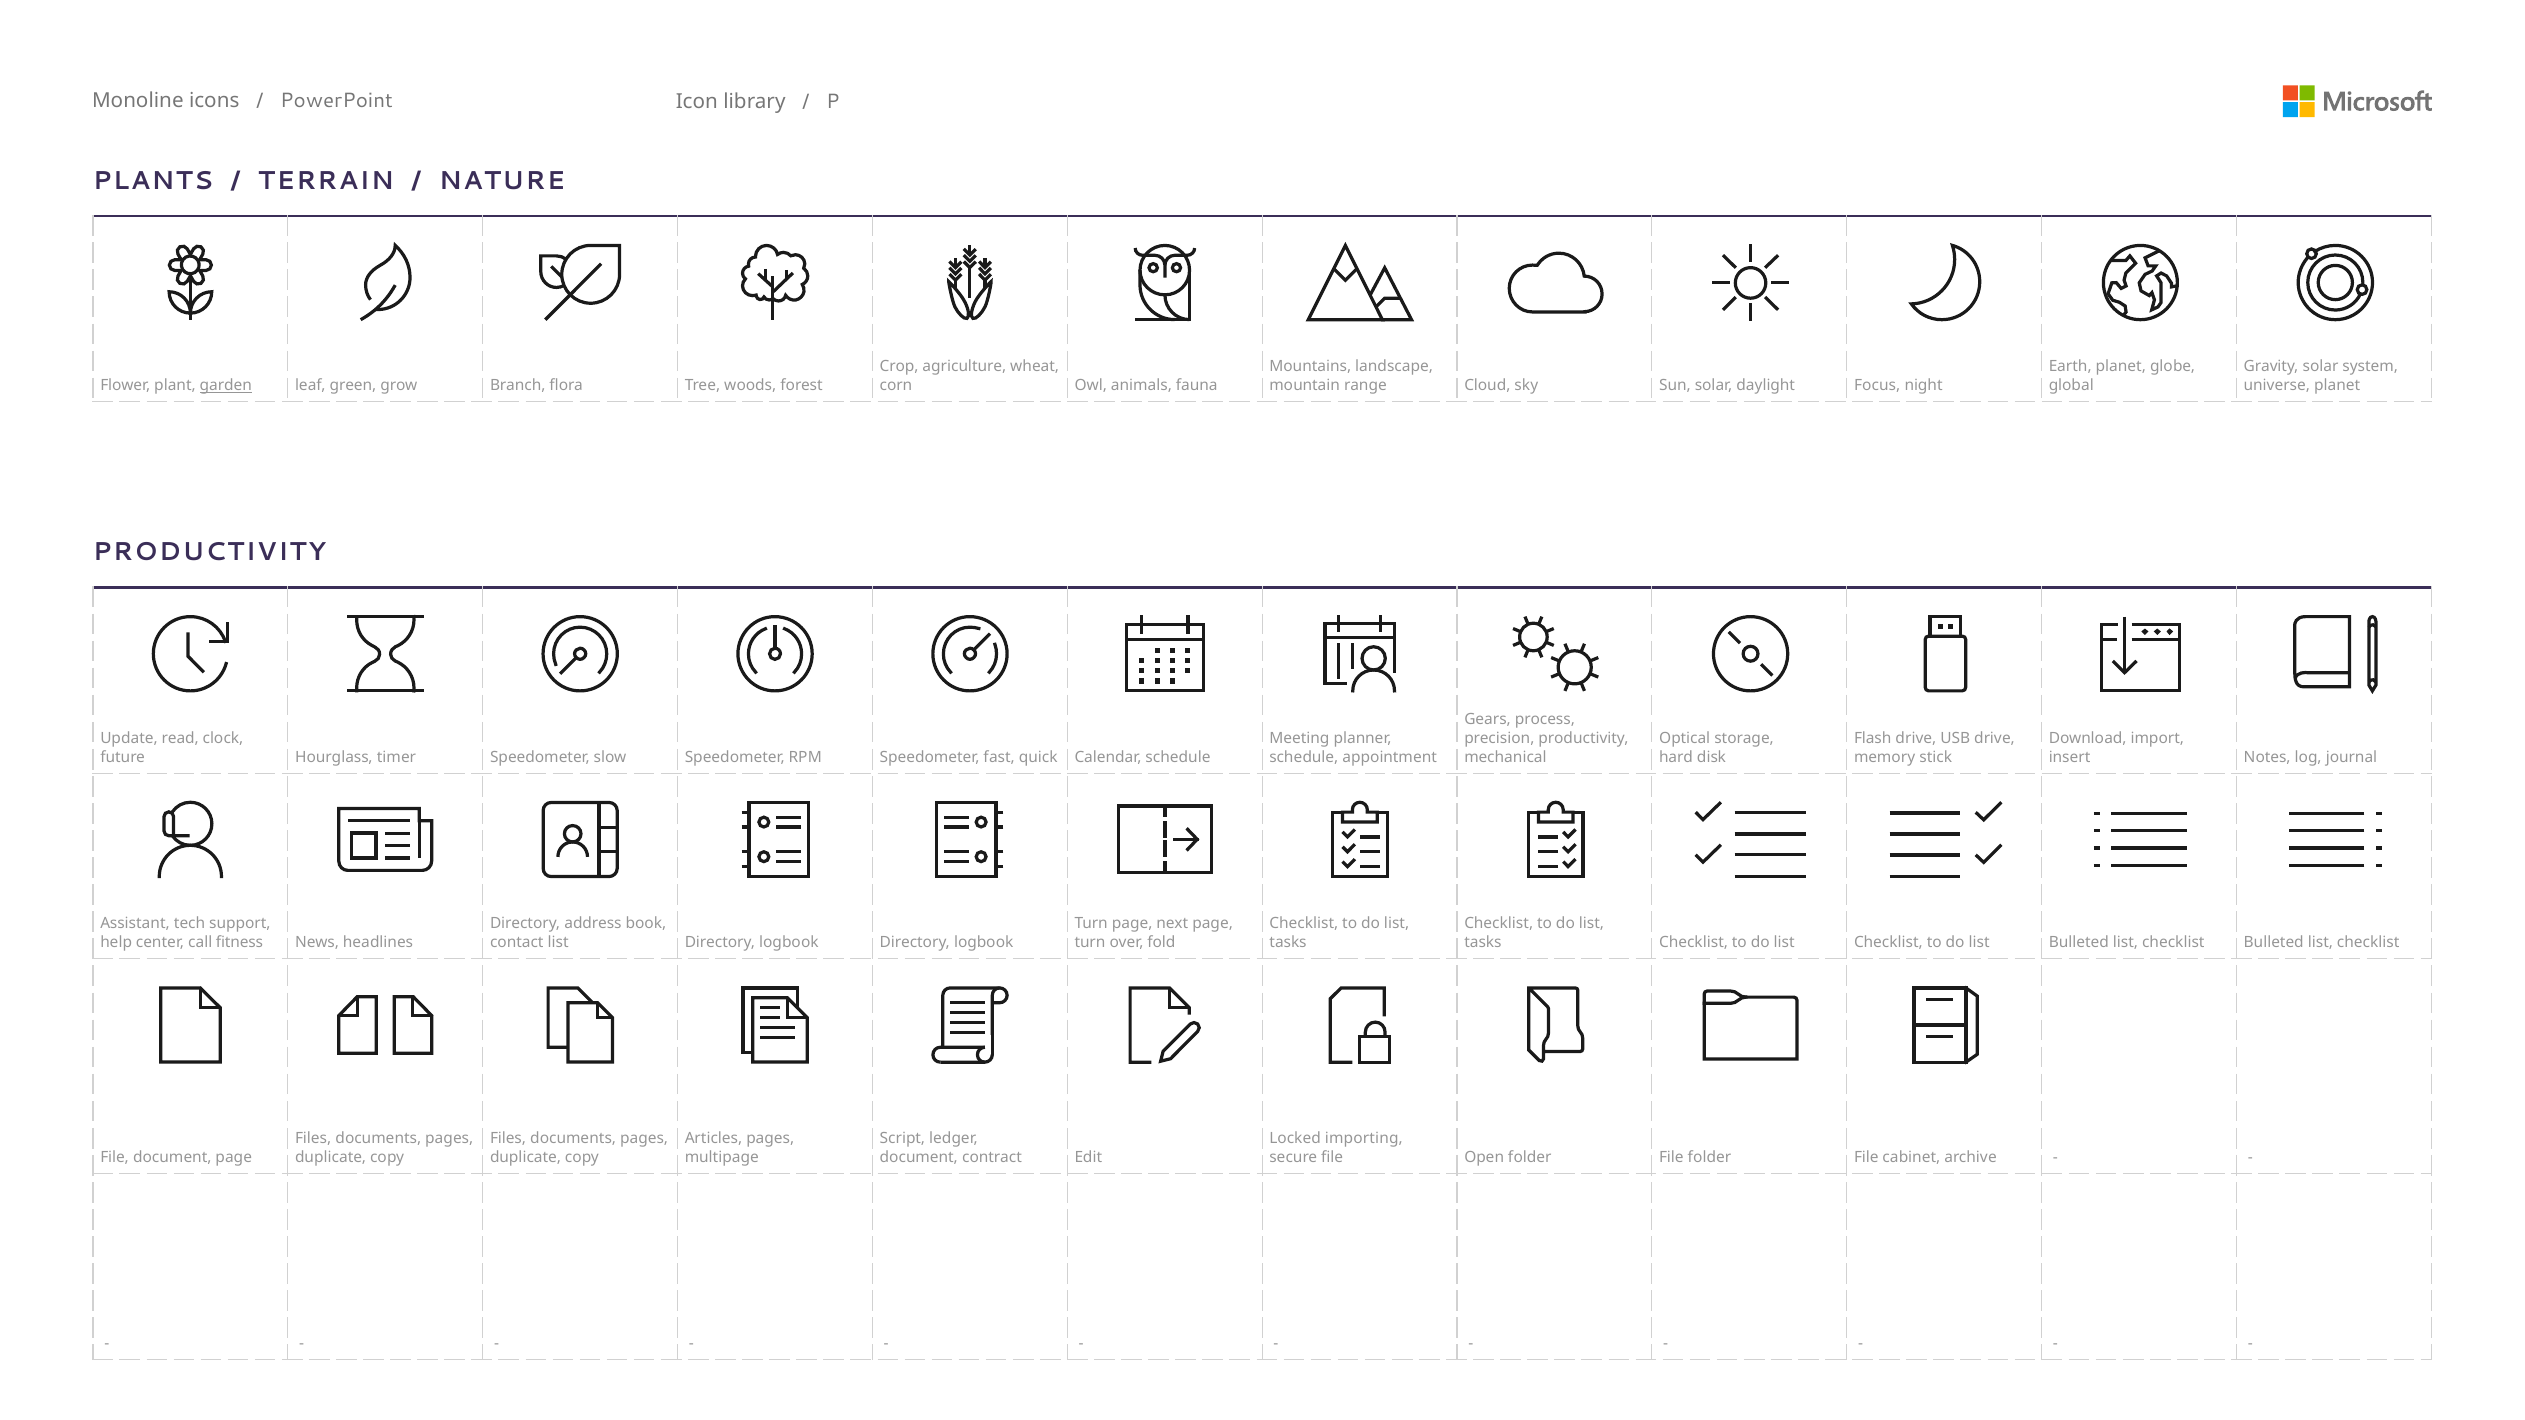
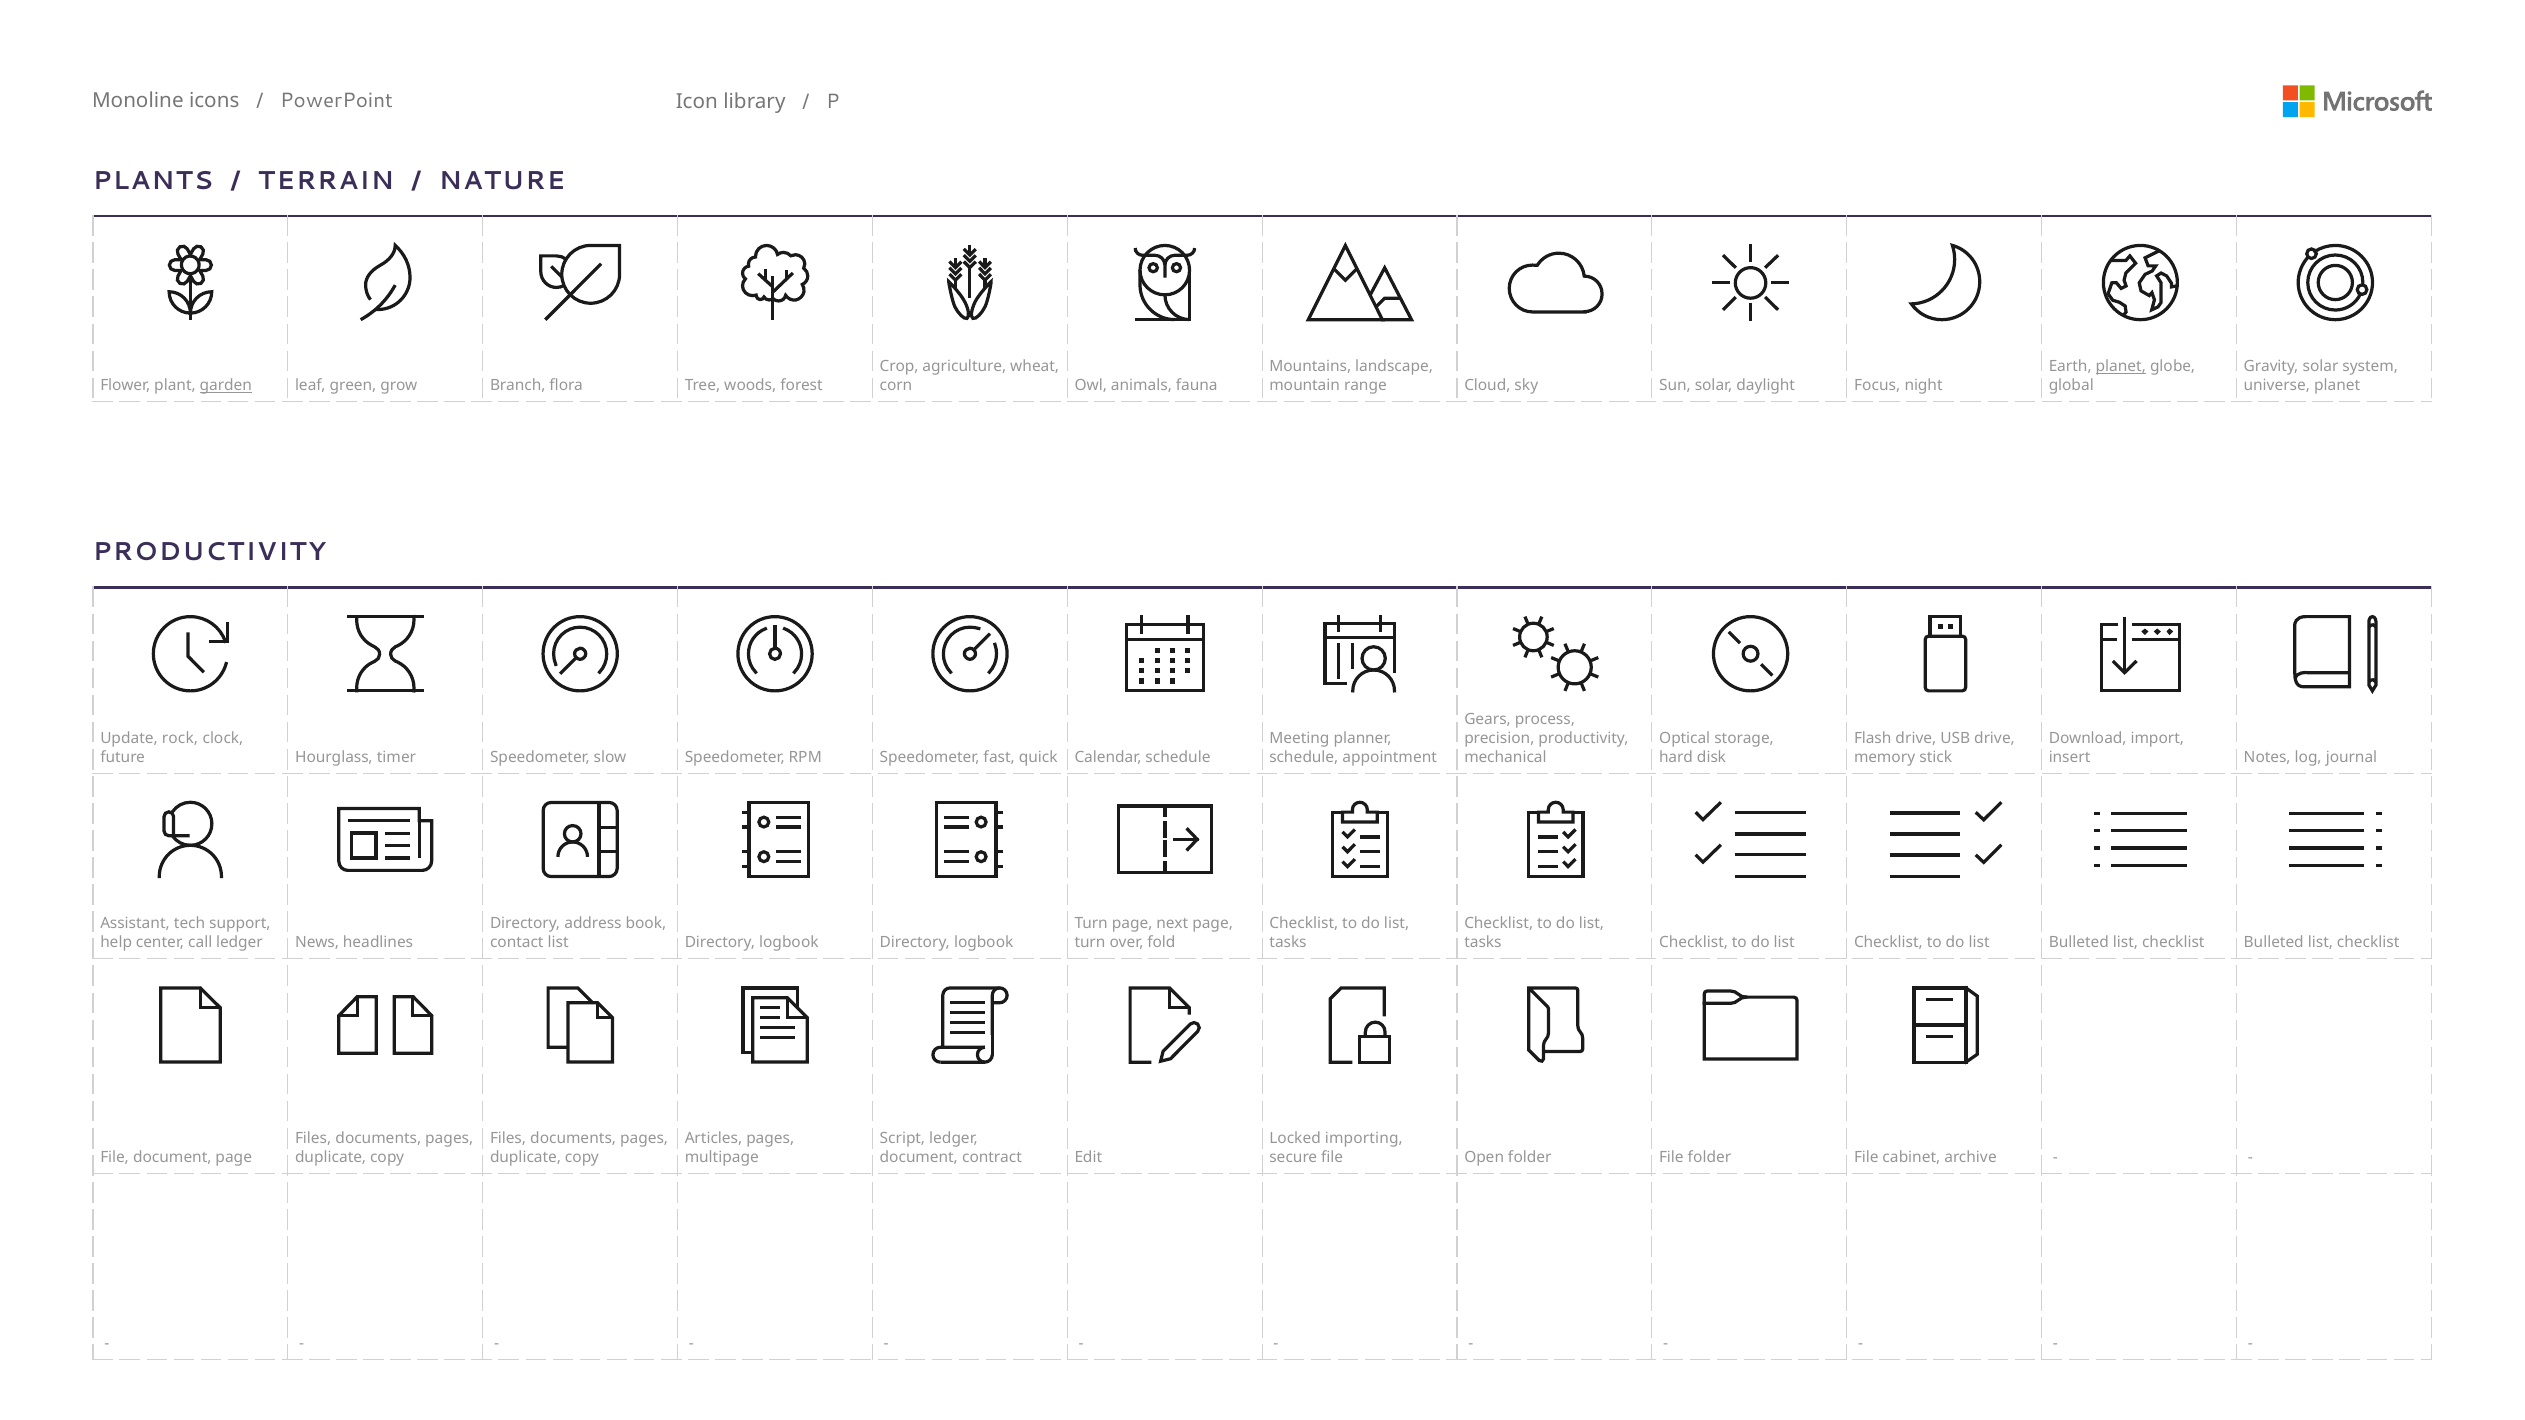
planet underline: none -> present (2121, 367)
read: read -> rock (180, 738)
call fitness: fitness -> ledger (239, 943)
